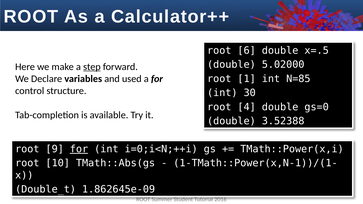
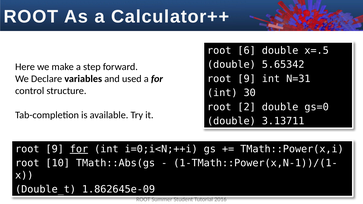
5.02000: 5.02000 -> 5.65342 (283, 65)
step underline: present -> none (92, 67)
1: 1 -> 9 (247, 79)
N=85: N=85 -> N=31 (298, 79)
4: 4 -> 2 (247, 107)
3.52388: 3.52388 -> 3.13711 (283, 121)
